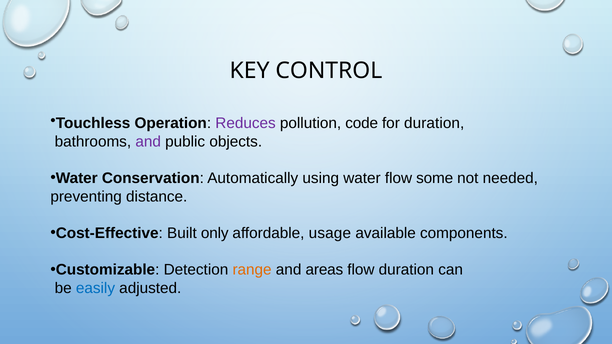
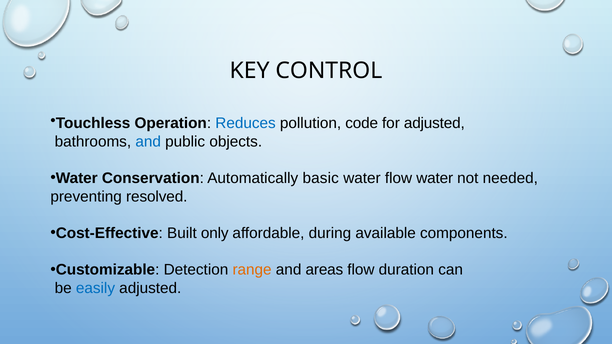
Reduces colour: purple -> blue (246, 123)
for duration: duration -> adjusted (434, 123)
and colour: purple -> blue (148, 142)
using: using -> basic (321, 178)
flow some: some -> water (435, 178)
distance: distance -> resolved (157, 197)
usage: usage -> during (330, 233)
